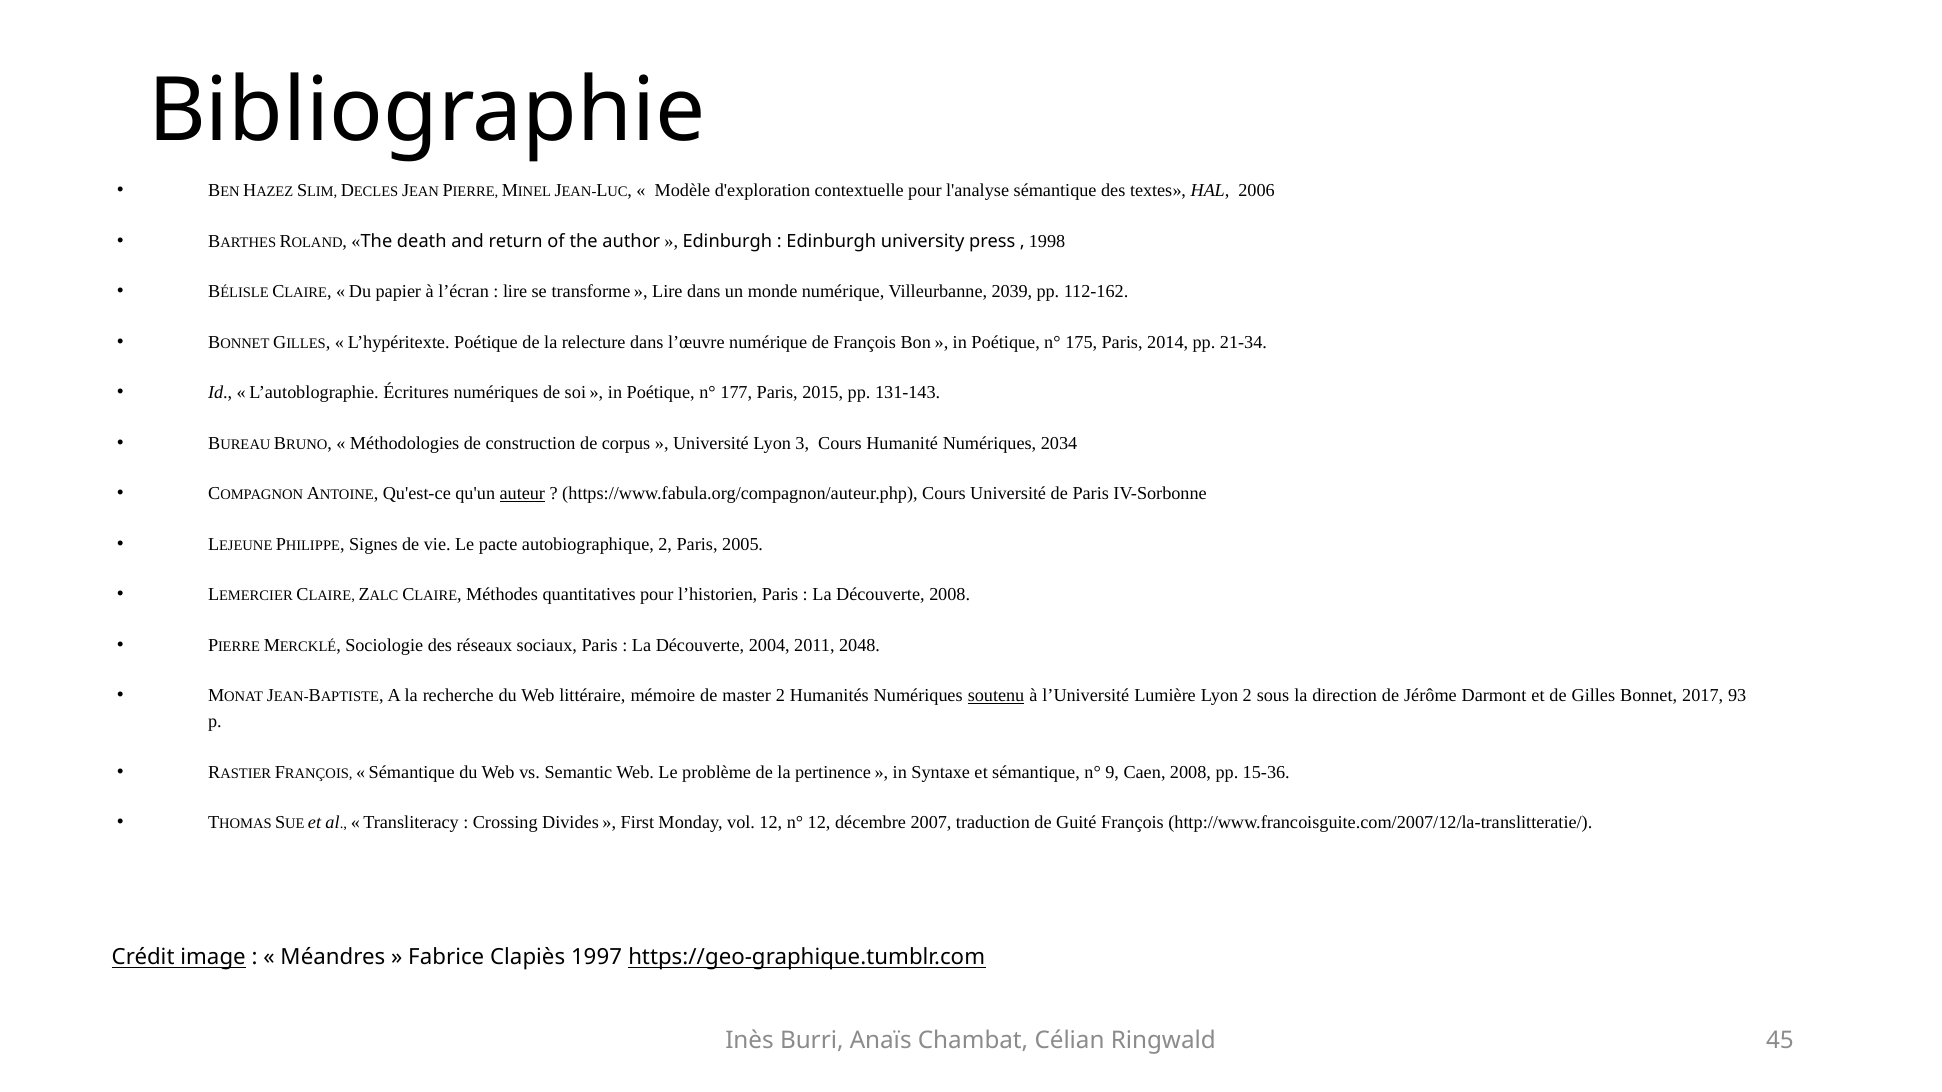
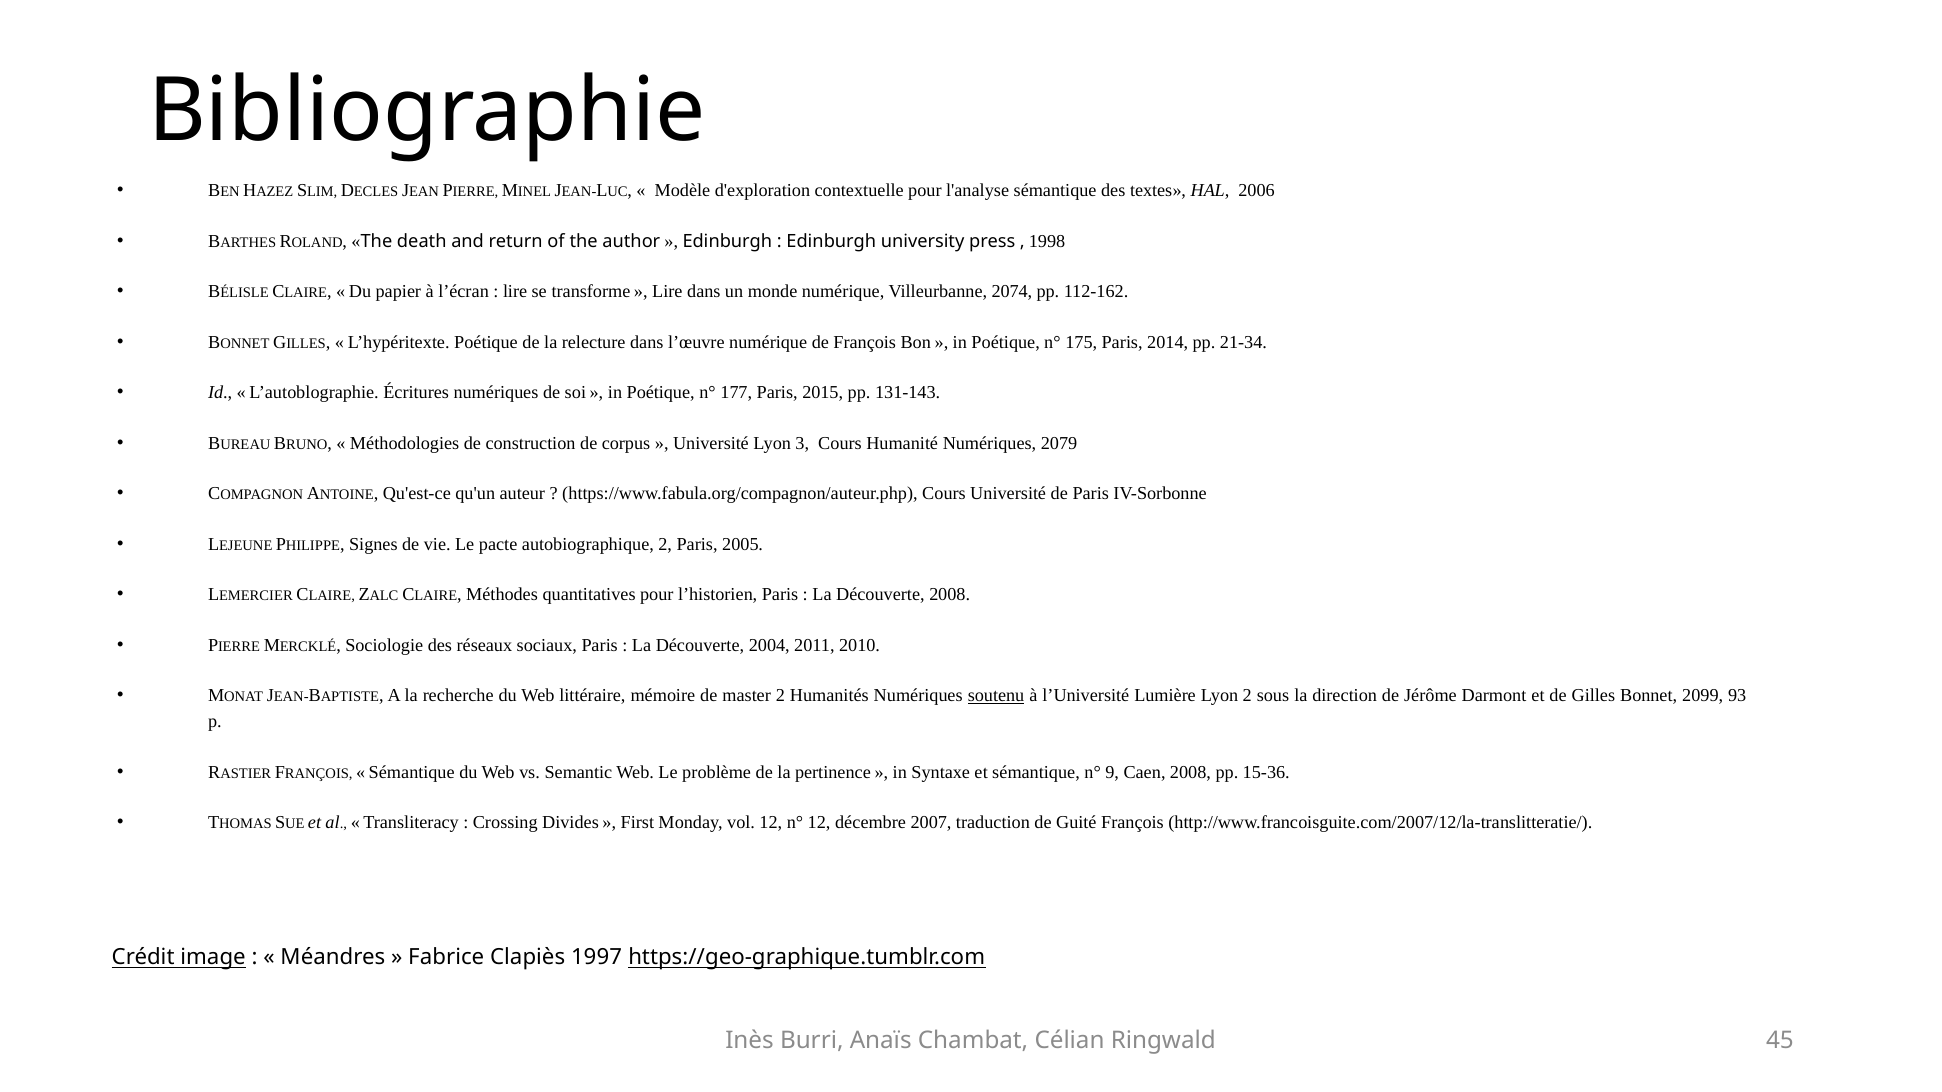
2039: 2039 -> 2074 (1012, 292)
2034: 2034 -> 2079 (1059, 443)
auteur underline: present -> none (522, 494)
2048: 2048 -> 2010 (860, 645)
2017: 2017 -> 2099 (1703, 696)
